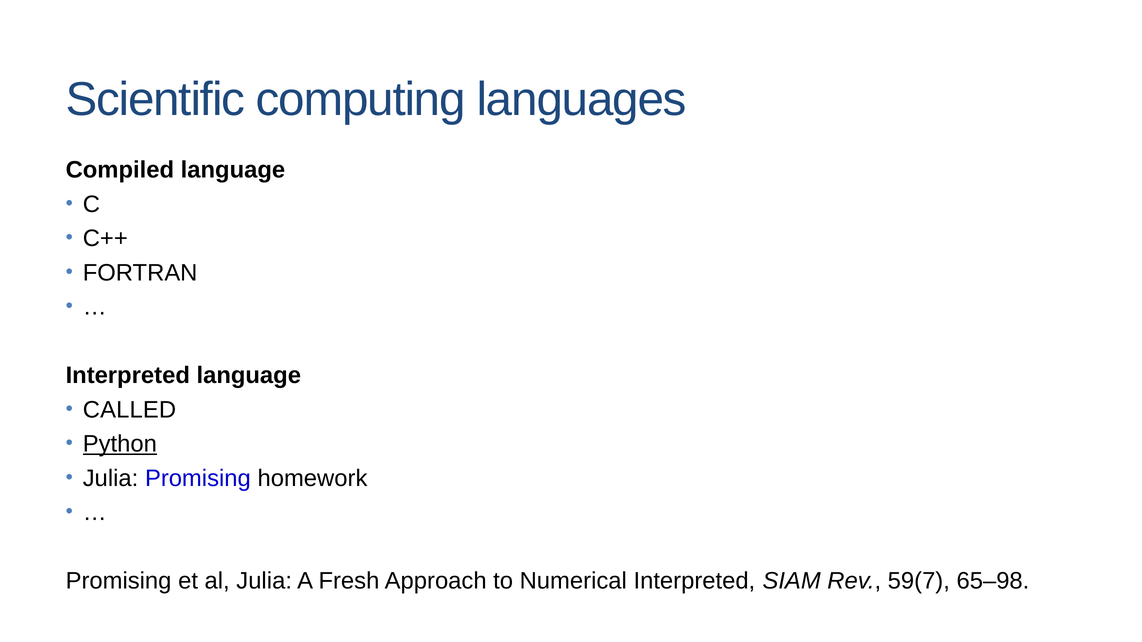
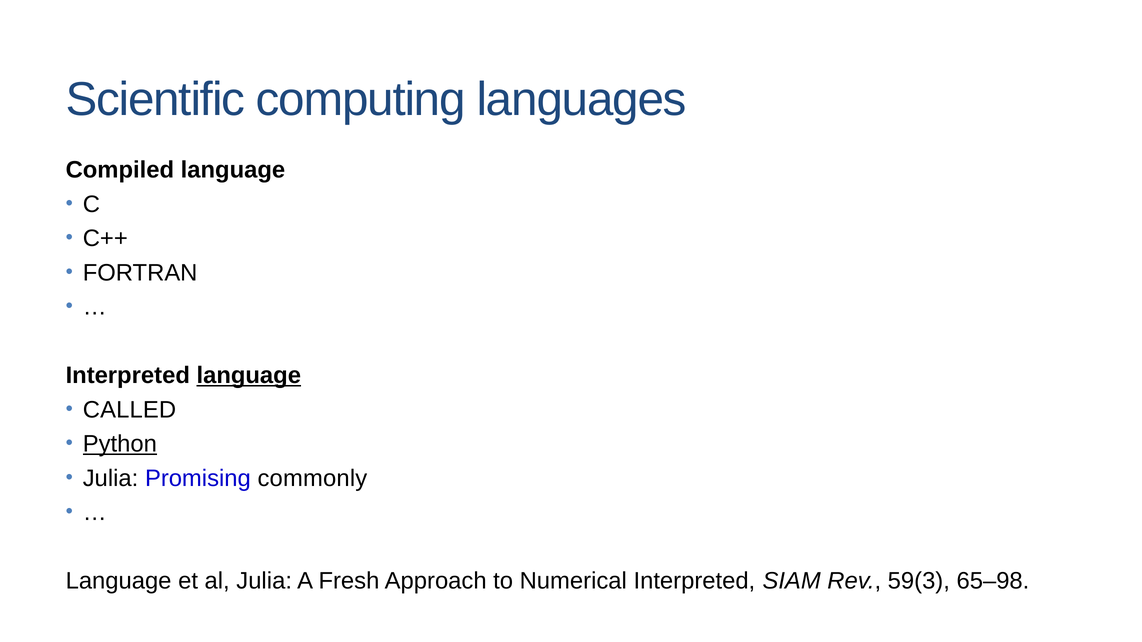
language underline: none -> present (249, 376)
homework: homework -> commonly (312, 478)
Promising: Promising -> Language (119, 581)
59(7: 59(7 -> 59(3 (919, 581)
